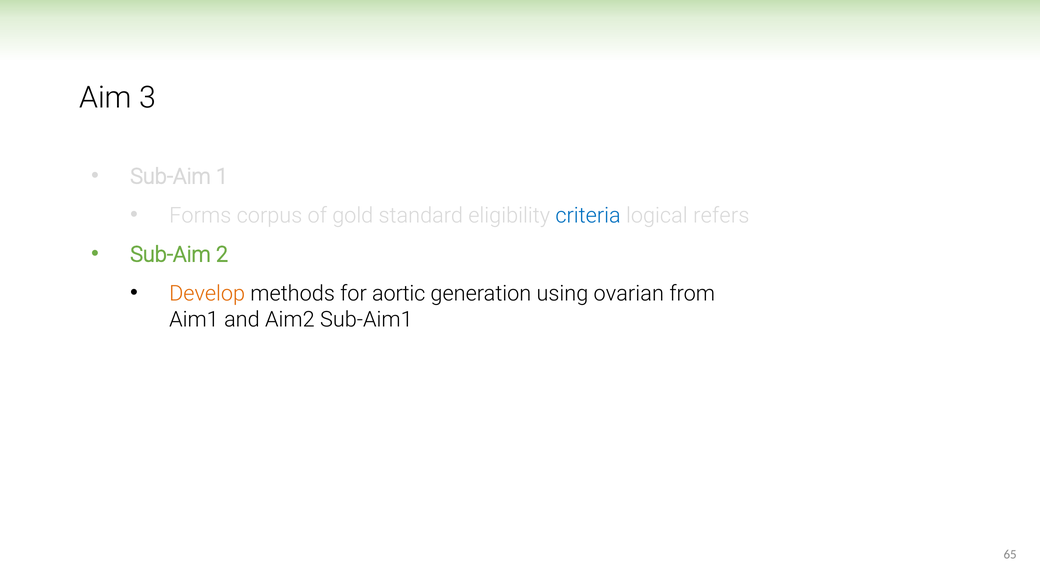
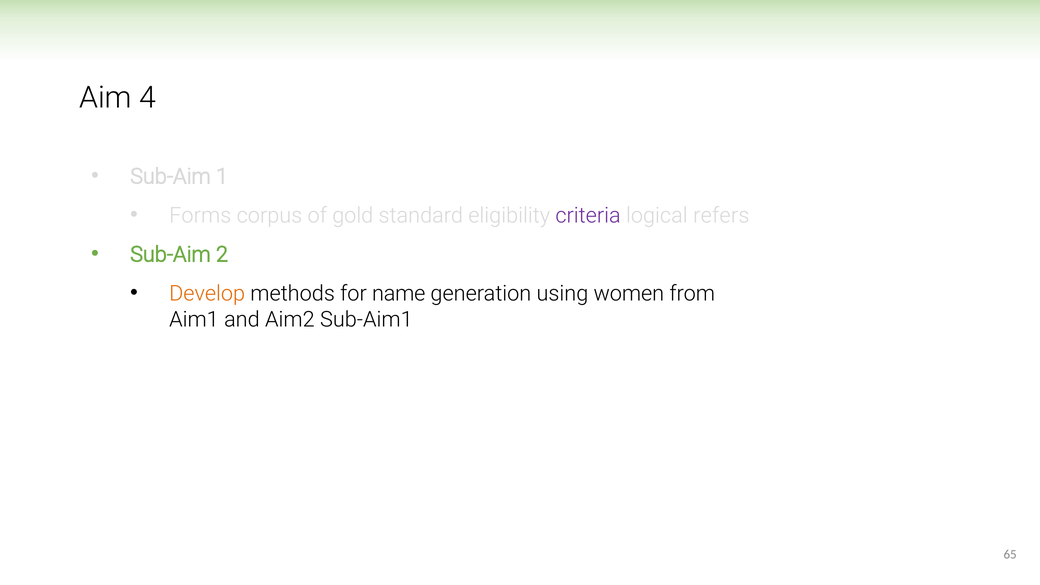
3: 3 -> 4 (147, 98)
criteria colour: blue -> purple (588, 215)
aortic: aortic -> name (399, 293)
ovarian: ovarian -> women (629, 293)
